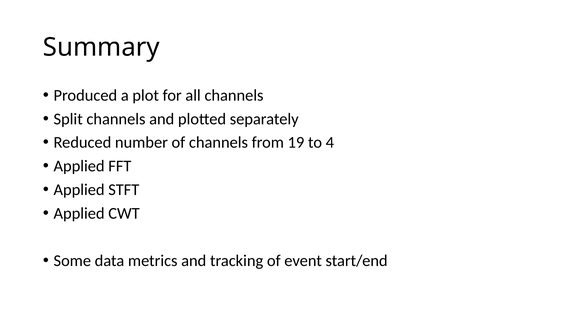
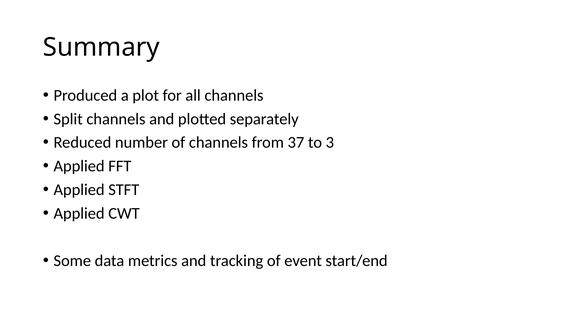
19: 19 -> 37 (296, 143)
4: 4 -> 3 (330, 143)
